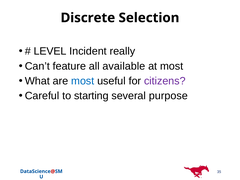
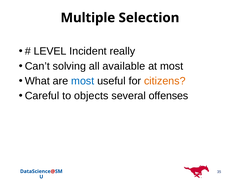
Discrete: Discrete -> Multiple (88, 18)
feature: feature -> solving (69, 66)
citizens colour: purple -> orange (165, 81)
starting: starting -> objects (91, 96)
purpose: purpose -> offenses (168, 96)
